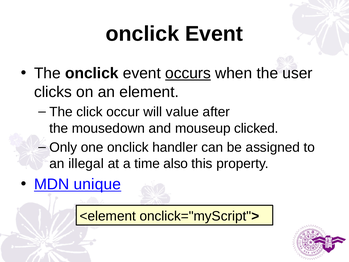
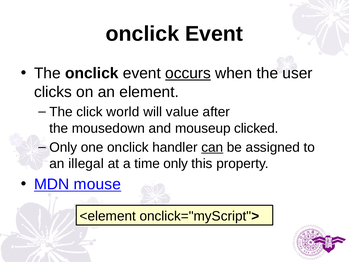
occur: occur -> world (123, 112)
can underline: none -> present (212, 147)
time also: also -> only (176, 163)
unique: unique -> mouse (97, 184)
